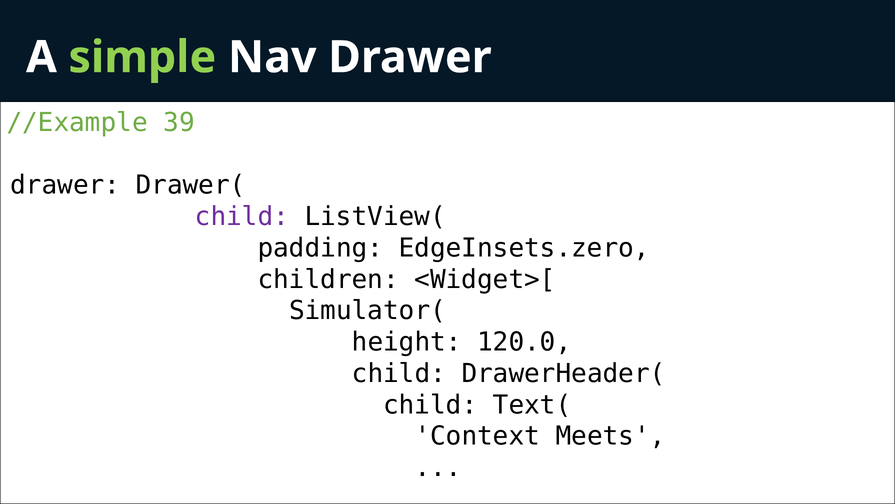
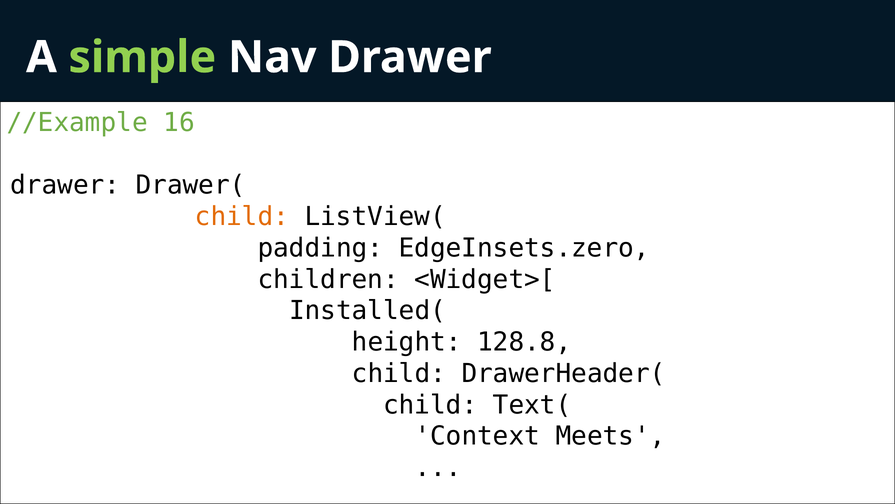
39: 39 -> 16 (179, 122)
child colour: purple -> orange (242, 216)
Simulator(: Simulator( -> Installed( (367, 310)
120.0: 120.0 -> 128.8 (524, 342)
